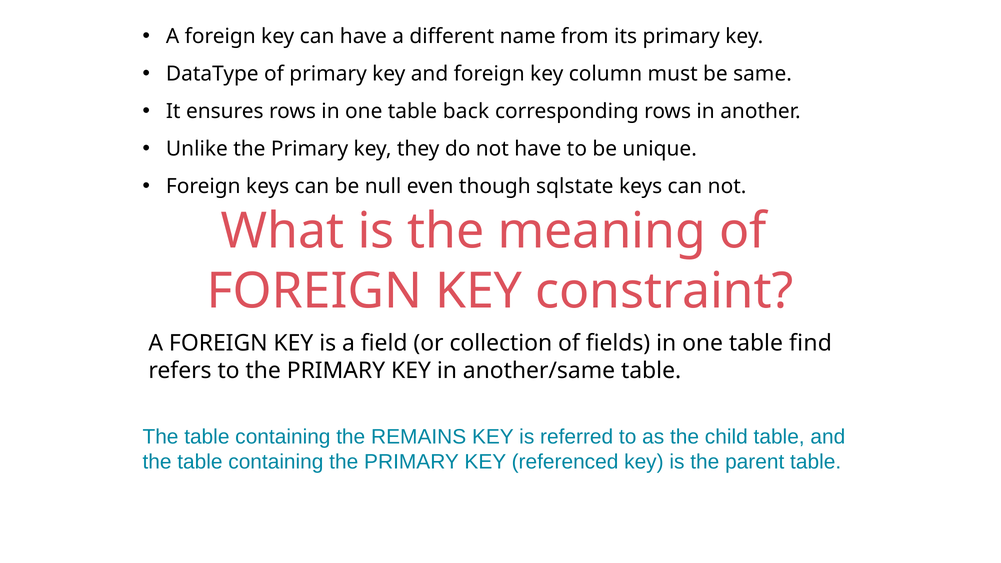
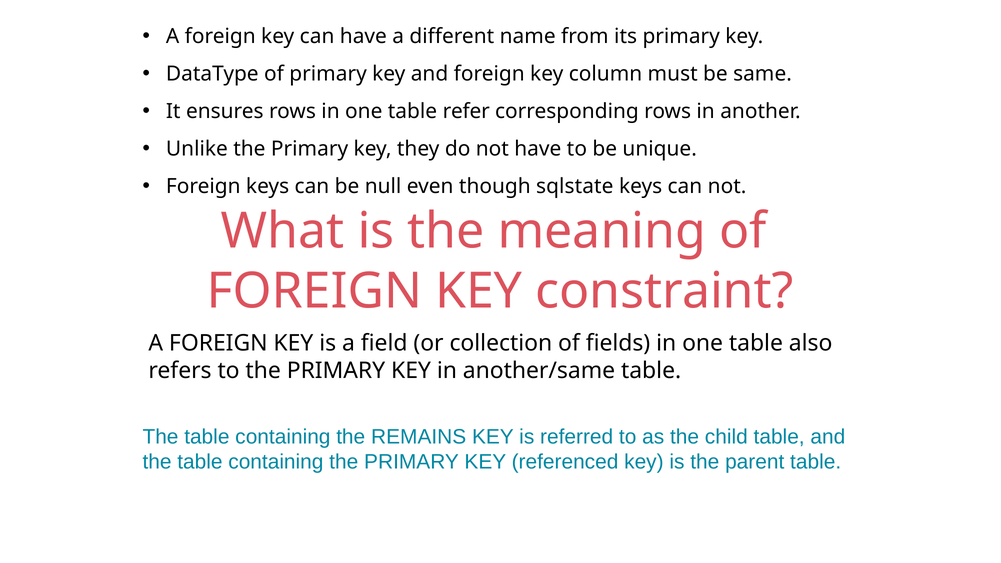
back: back -> refer (466, 112)
find: find -> also (811, 343)
